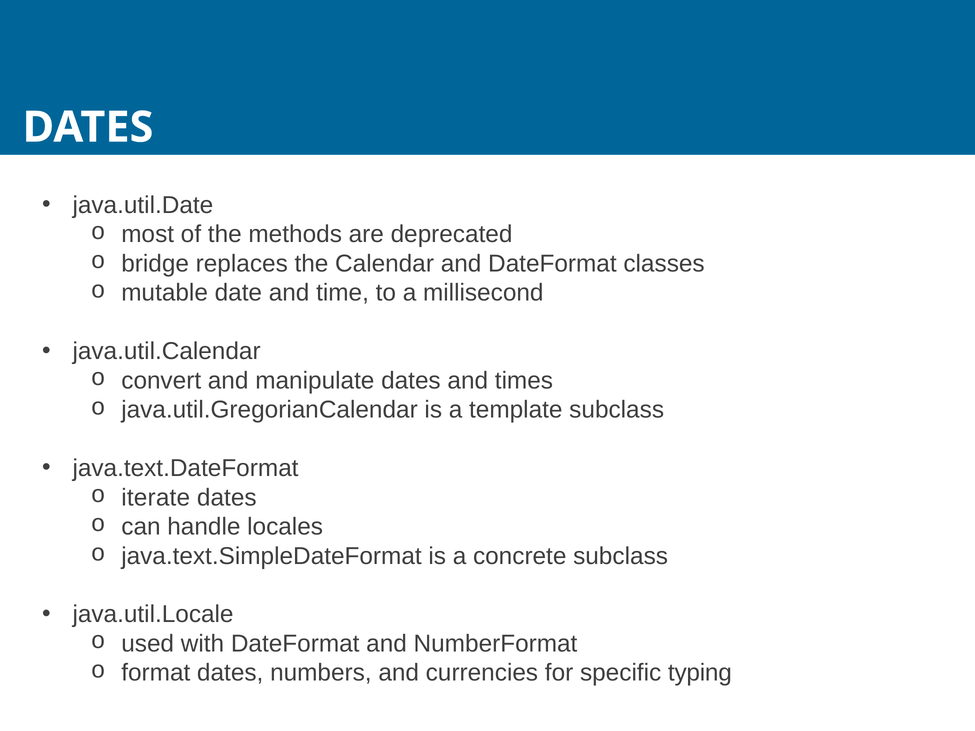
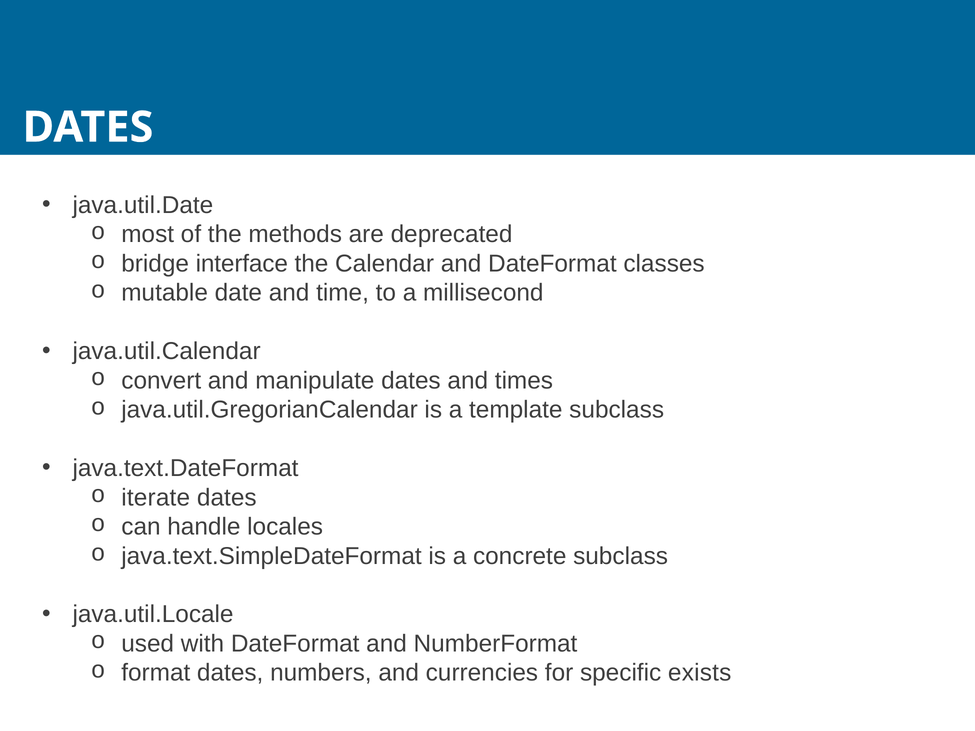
replaces: replaces -> interface (242, 264)
typing: typing -> exists (700, 673)
